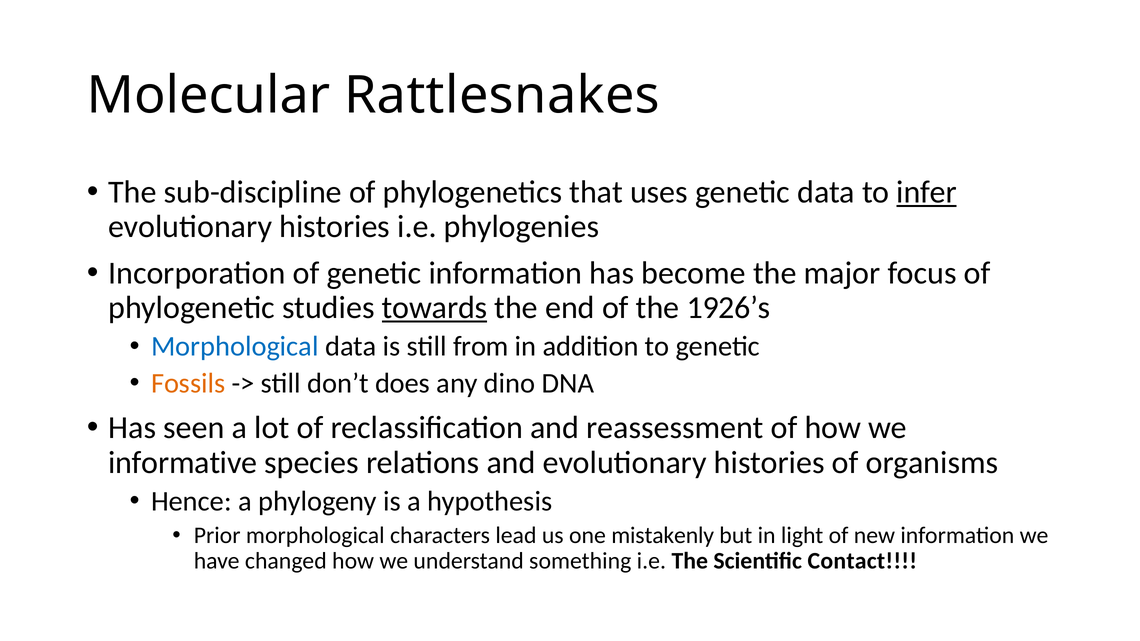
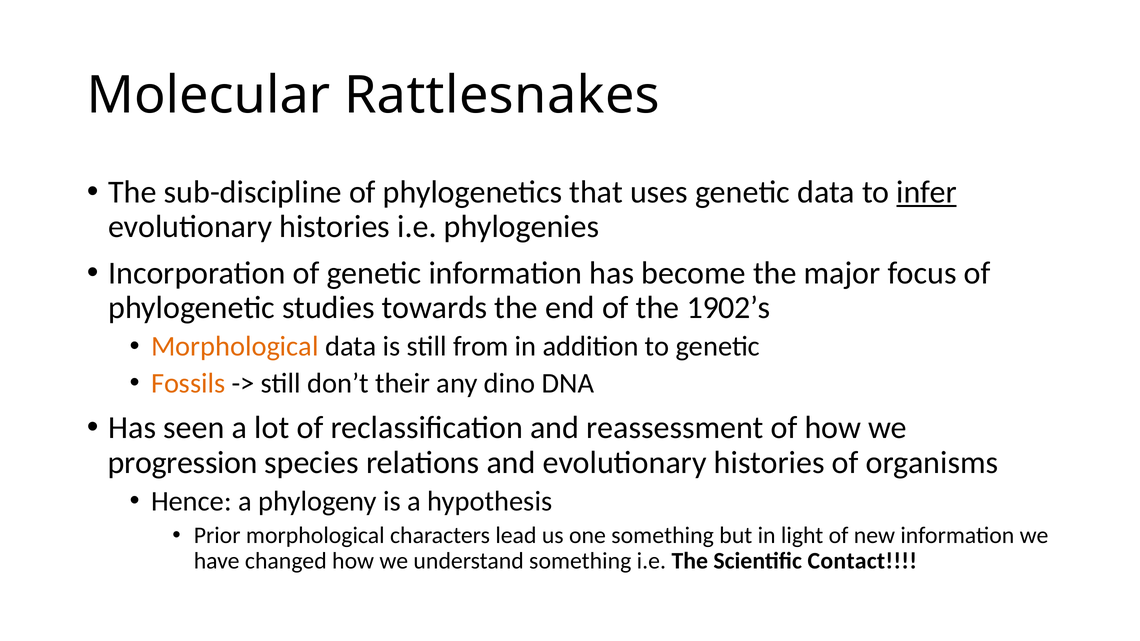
towards underline: present -> none (435, 308)
1926’s: 1926’s -> 1902’s (729, 308)
Morphological colour: blue -> orange (235, 347)
does: does -> their (403, 383)
informative: informative -> progression (183, 463)
one mistakenly: mistakenly -> something (663, 535)
